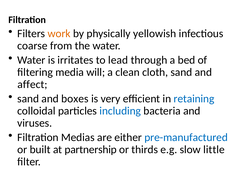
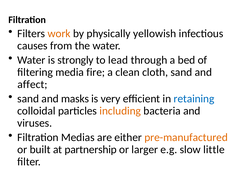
coarse: coarse -> causes (32, 46)
irritates: irritates -> strongly (75, 60)
will: will -> fire (96, 72)
boxes: boxes -> masks (75, 99)
including colour: blue -> orange (120, 111)
pre-manufactured colour: blue -> orange (186, 138)
thirds: thirds -> larger (145, 150)
